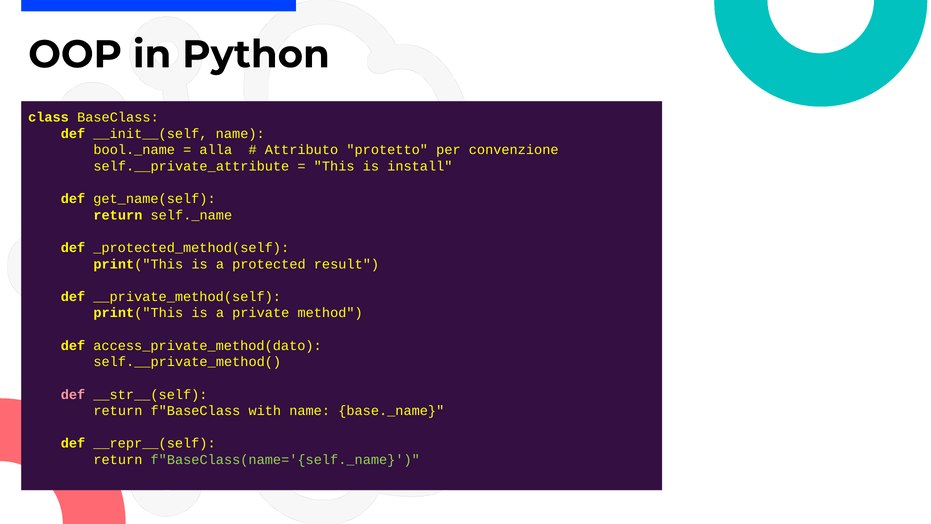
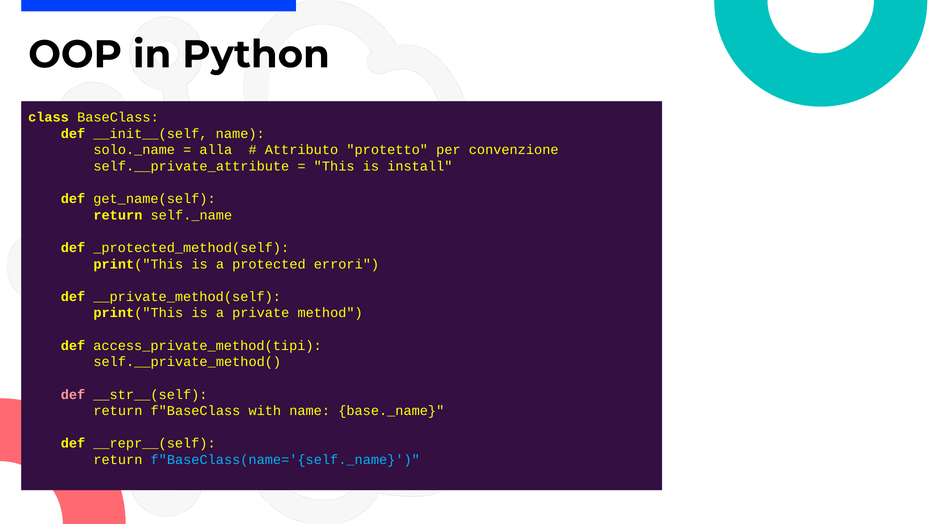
bool._name: bool._name -> solo._name (134, 150)
result: result -> errori (346, 264)
access_private_method(dato: access_private_method(dato -> access_private_method(tipi (208, 345)
f"BaseClass(name='{self._name colour: light green -> light blue (285, 459)
